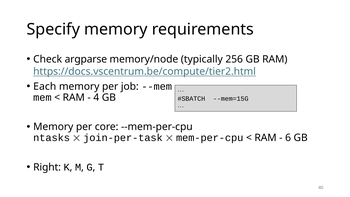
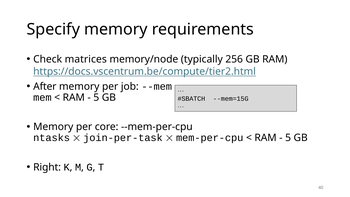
argparse: argparse -> matrices (86, 59)
Each: Each -> After (45, 86)
4: 4 -> 5 (96, 97)
6: 6 -> 5 (288, 138)
